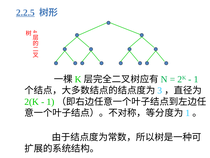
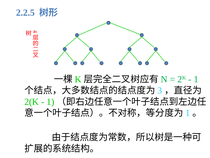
2.2.5 underline: present -> none (25, 13)
